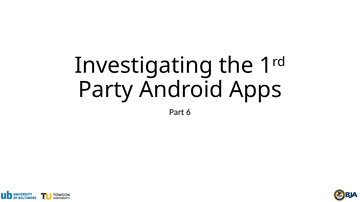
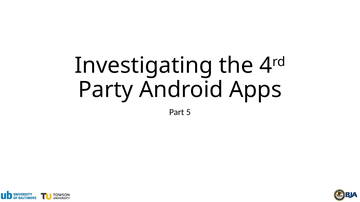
1: 1 -> 4 (266, 66)
6: 6 -> 5 (188, 113)
